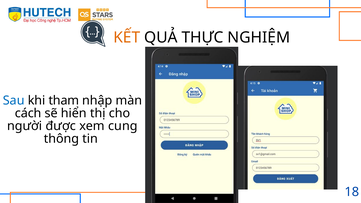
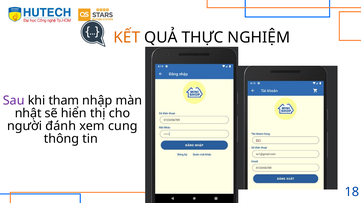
Sau colour: blue -> purple (14, 101)
cách: cách -> nhật (28, 113)
được: được -> đánh (61, 126)
